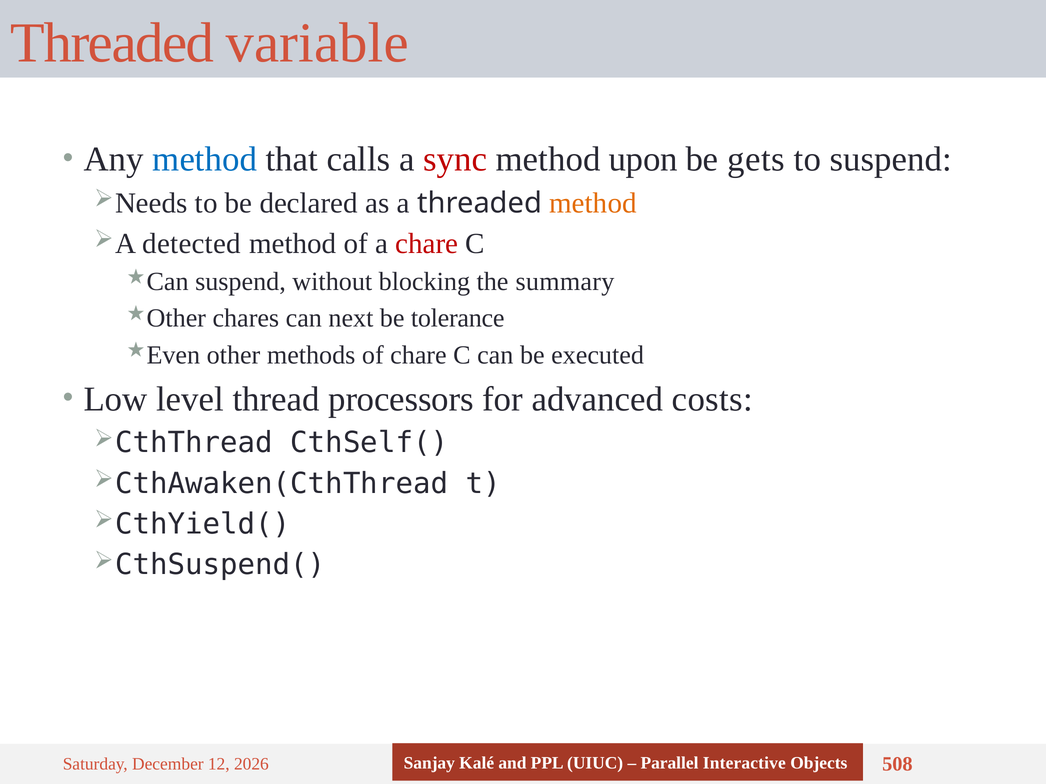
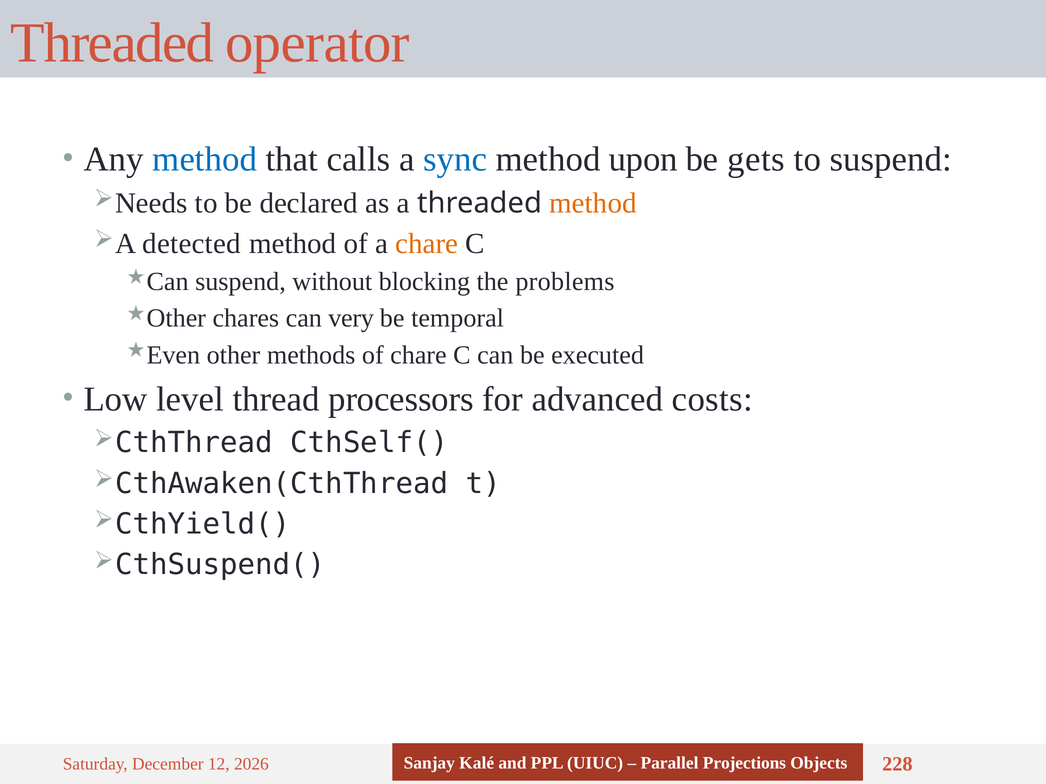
variable: variable -> operator (318, 43)
sync colour: red -> blue (455, 159)
chare colour: red -> orange (427, 244)
summary: summary -> problems (565, 282)
next: next -> very (351, 319)
tolerance: tolerance -> temporal (458, 319)
Interactive: Interactive -> Projections (744, 764)
508: 508 -> 228 (897, 764)
